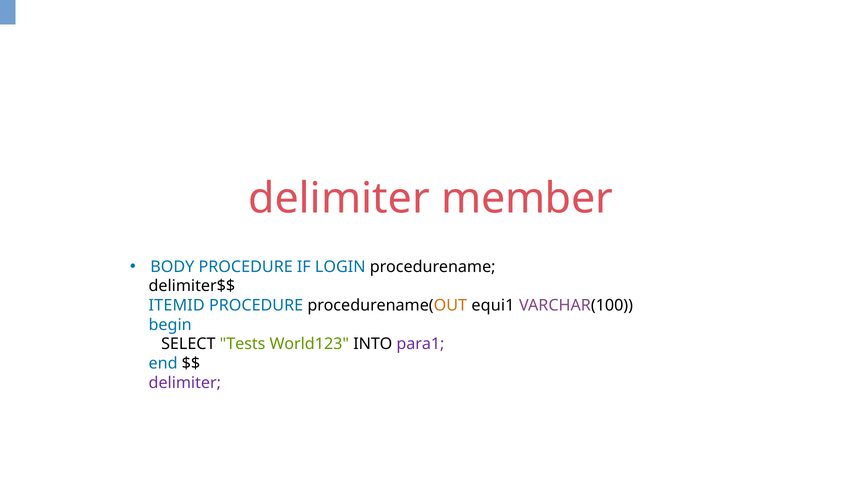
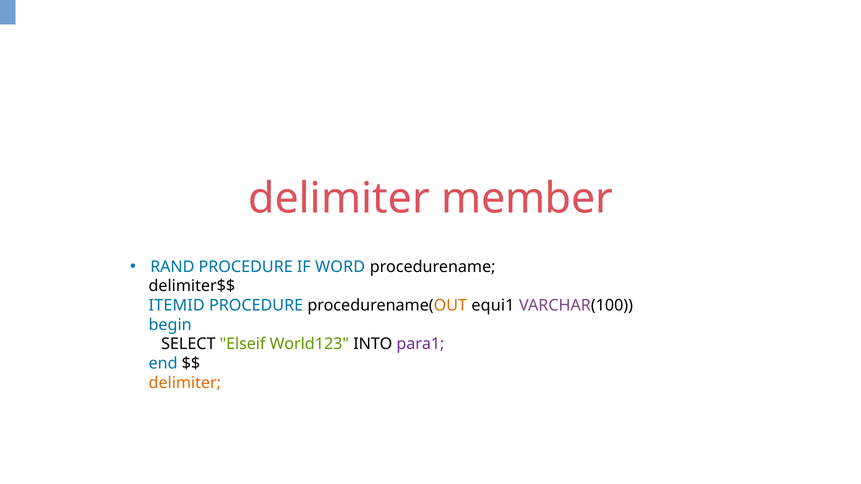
BODY: BODY -> RAND (172, 267)
LOGIN: LOGIN -> WORD (340, 267)
Tests: Tests -> Elseif (243, 344)
delimiter colour: purple -> orange (185, 383)
